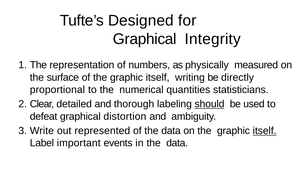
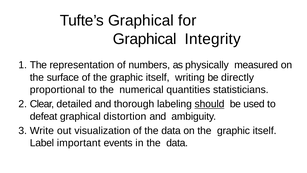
Tufte’s Designed: Designed -> Graphical (141, 20)
represented: represented -> visualization (102, 131)
itself underline: present -> none (265, 131)
